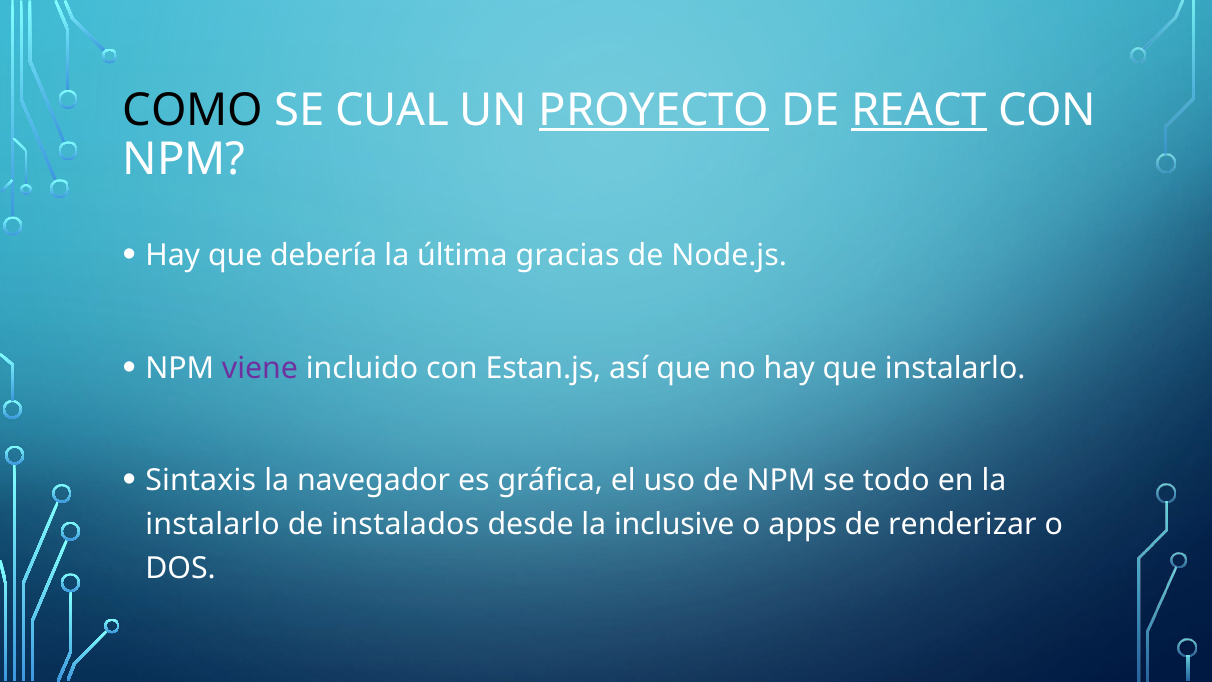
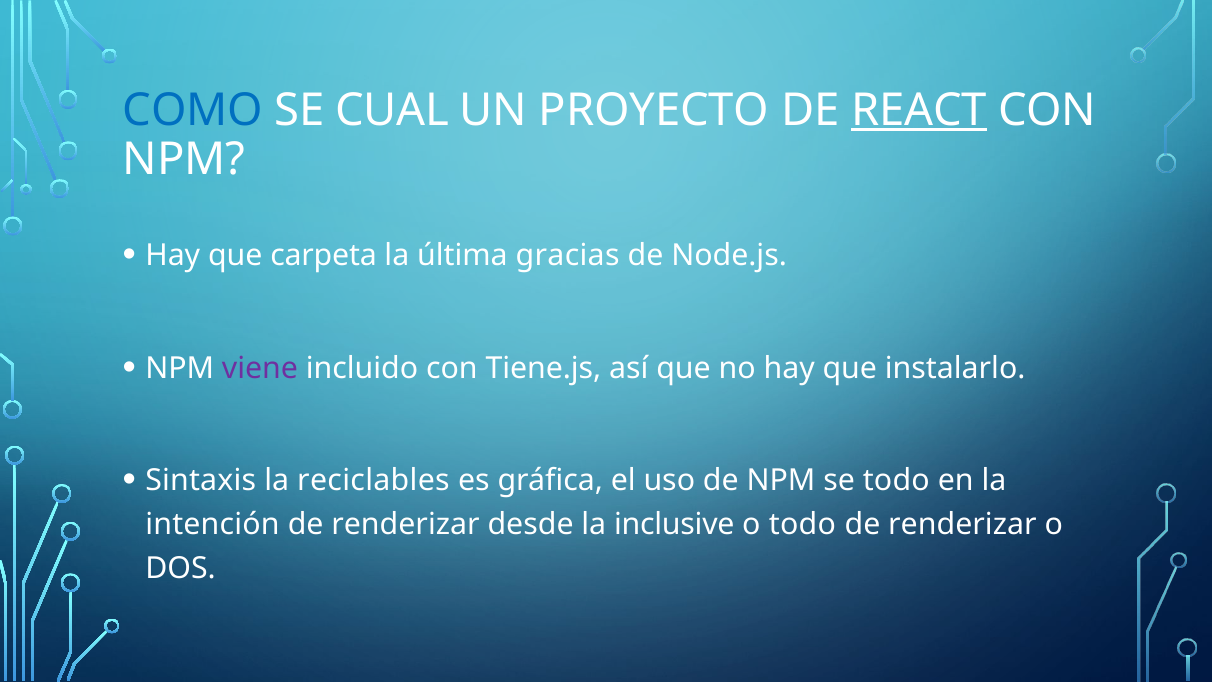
COMO colour: black -> blue (193, 110)
PROYECTO underline: present -> none (654, 110)
debería: debería -> carpeta (324, 256)
Estan.js: Estan.js -> Tiene.js (543, 368)
navegador: navegador -> reciclables (373, 481)
instalarlo: instalarlo -> intención (212, 524)
instalados: instalados -> renderizar (405, 524)
o apps: apps -> todo (802, 524)
